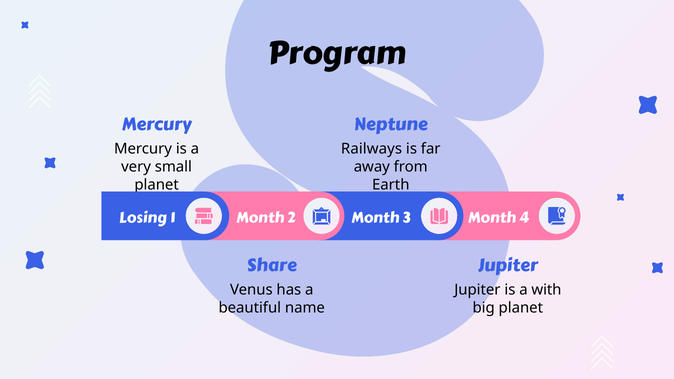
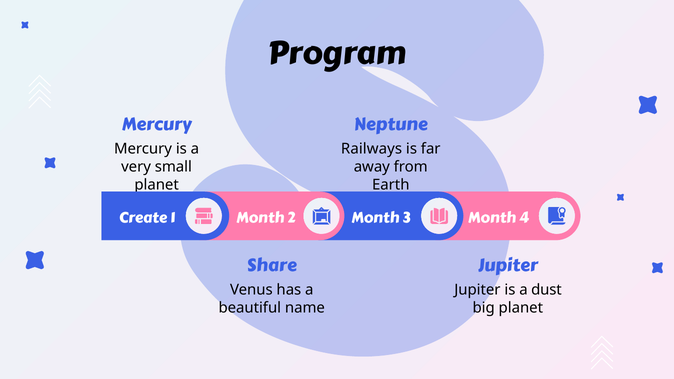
Losing: Losing -> Create (143, 218)
with: with -> dust (546, 290)
